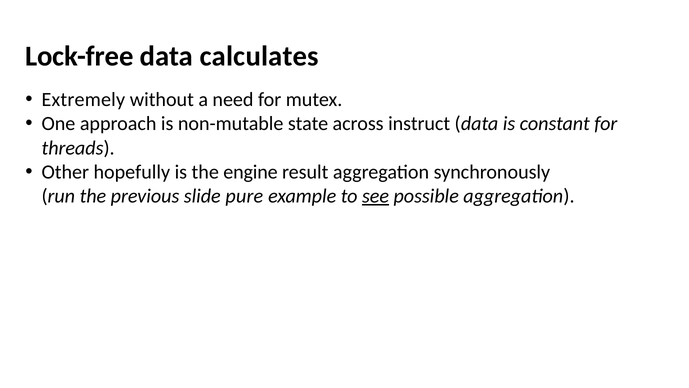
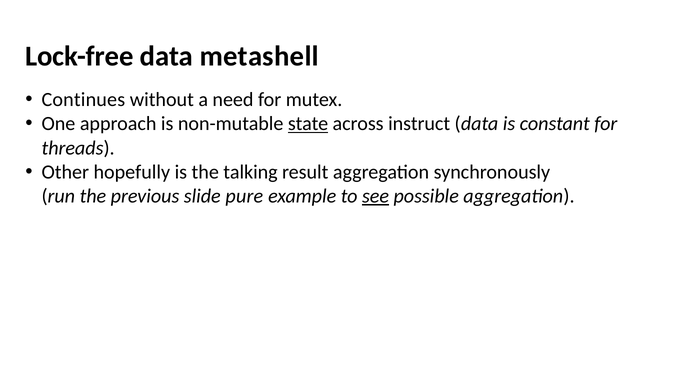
calculates: calculates -> metashell (259, 56)
Extremely: Extremely -> Continues (83, 99)
state underline: none -> present (308, 124)
engine: engine -> talking (250, 172)
